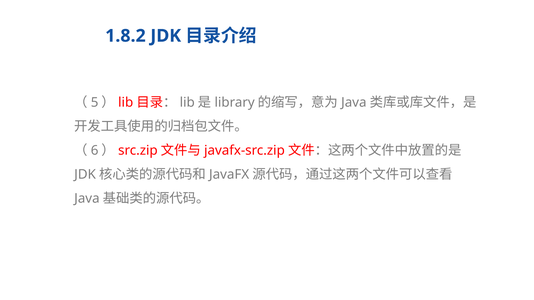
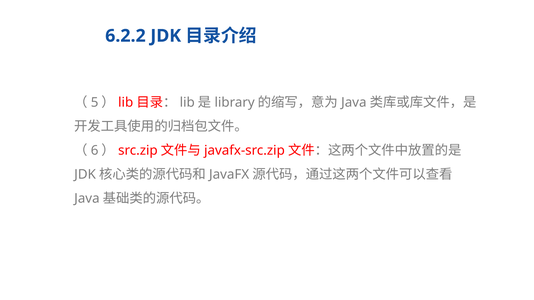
1.8.2: 1.8.2 -> 6.2.2 (125, 36)
